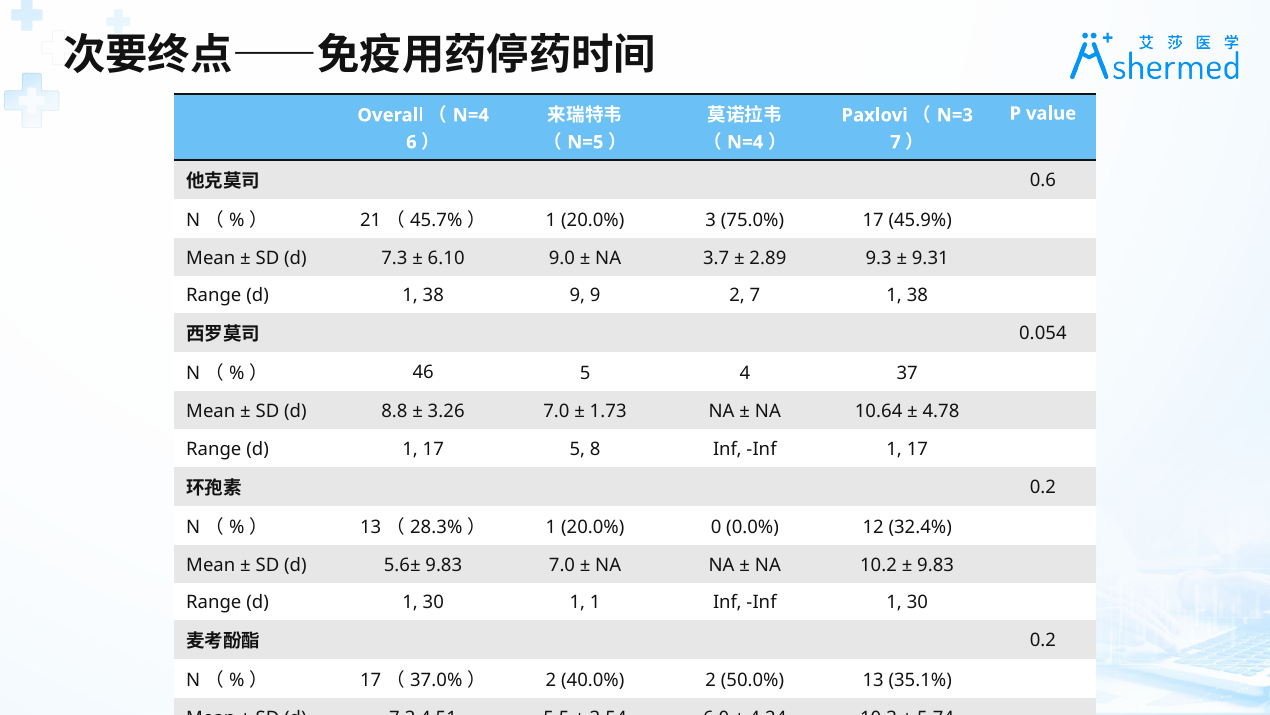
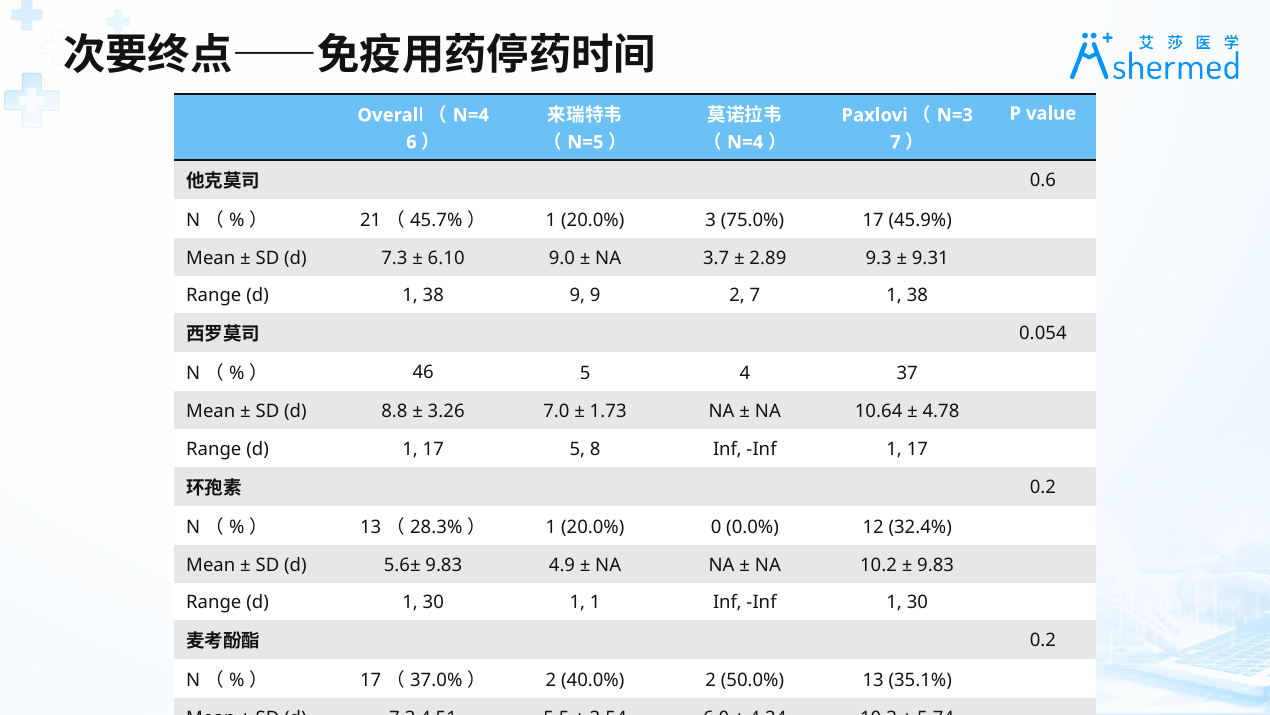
9.83 7.0: 7.0 -> 4.9 (562, 565)
